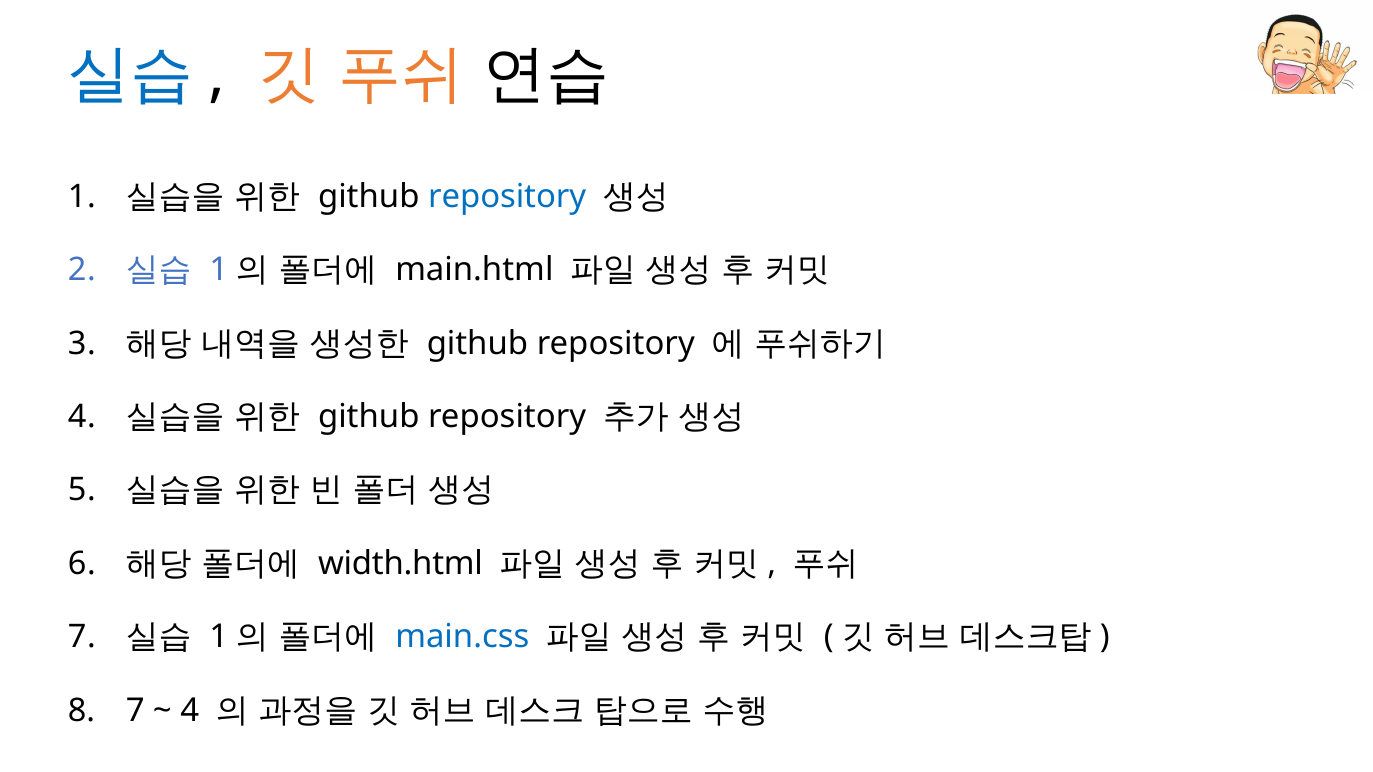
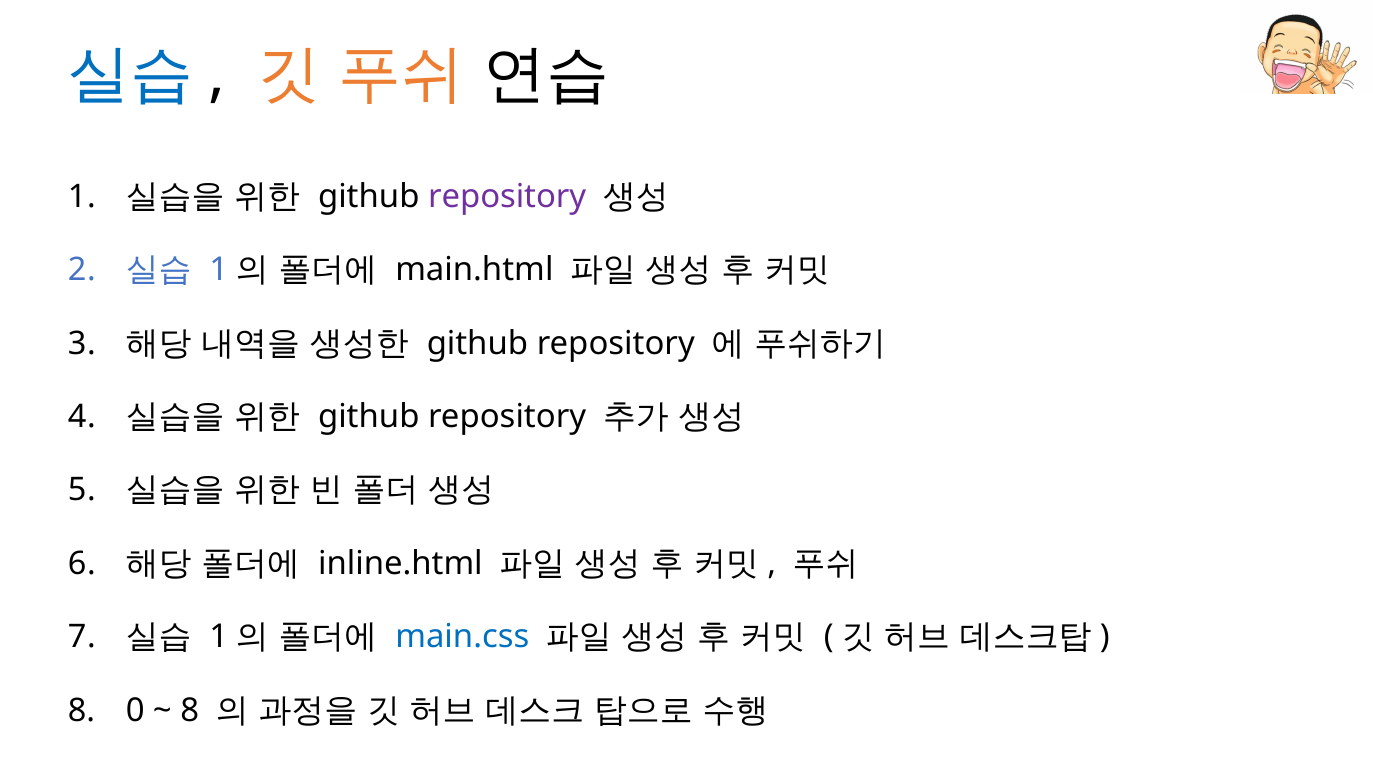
repository colour: blue -> purple (507, 196)
width.html: width.html -> inline.html (400, 564)
7: 7 -> 0 (135, 711)
4: 4 -> 8 (190, 711)
